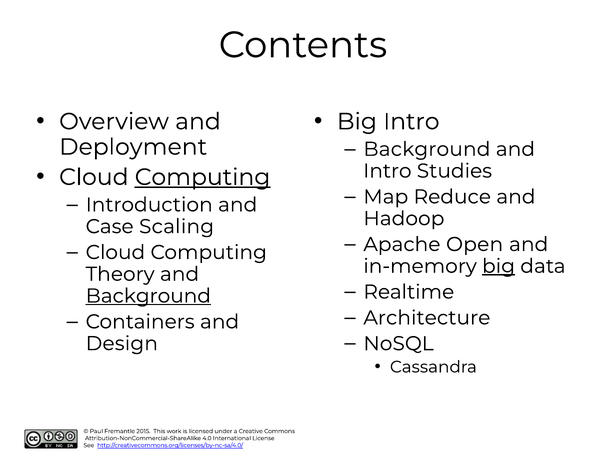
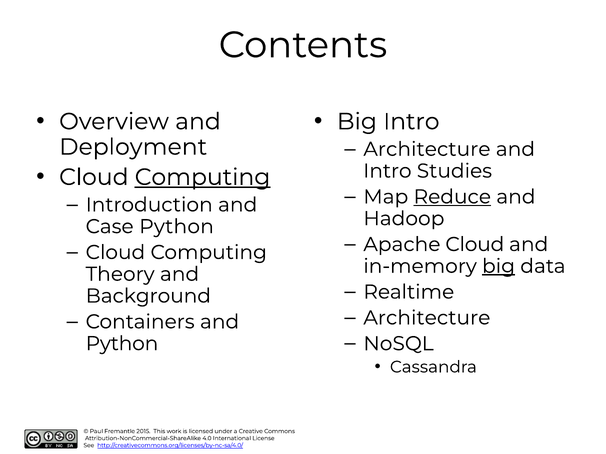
Background: Background -> Architecture (427, 149)
Reduce underline: none -> present (452, 197)
Case Scaling: Scaling -> Python (177, 227)
Apache Open: Open -> Cloud (475, 245)
Background underline: present -> none (148, 296)
Design: Design -> Python (122, 344)
